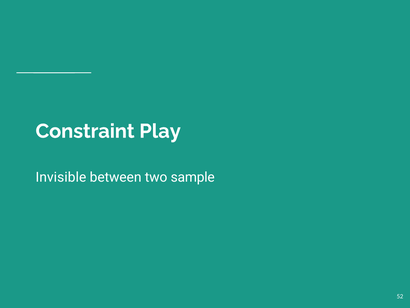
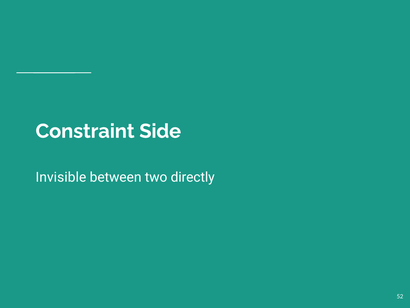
Play: Play -> Side (160, 131)
sample: sample -> directly (193, 177)
